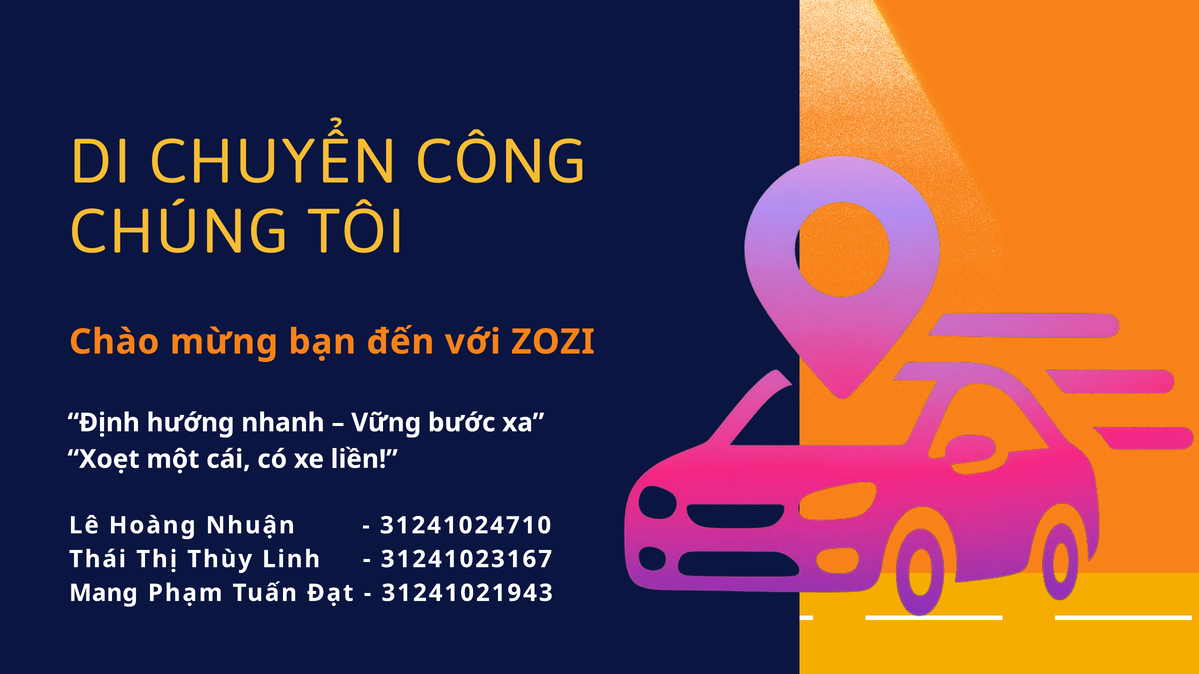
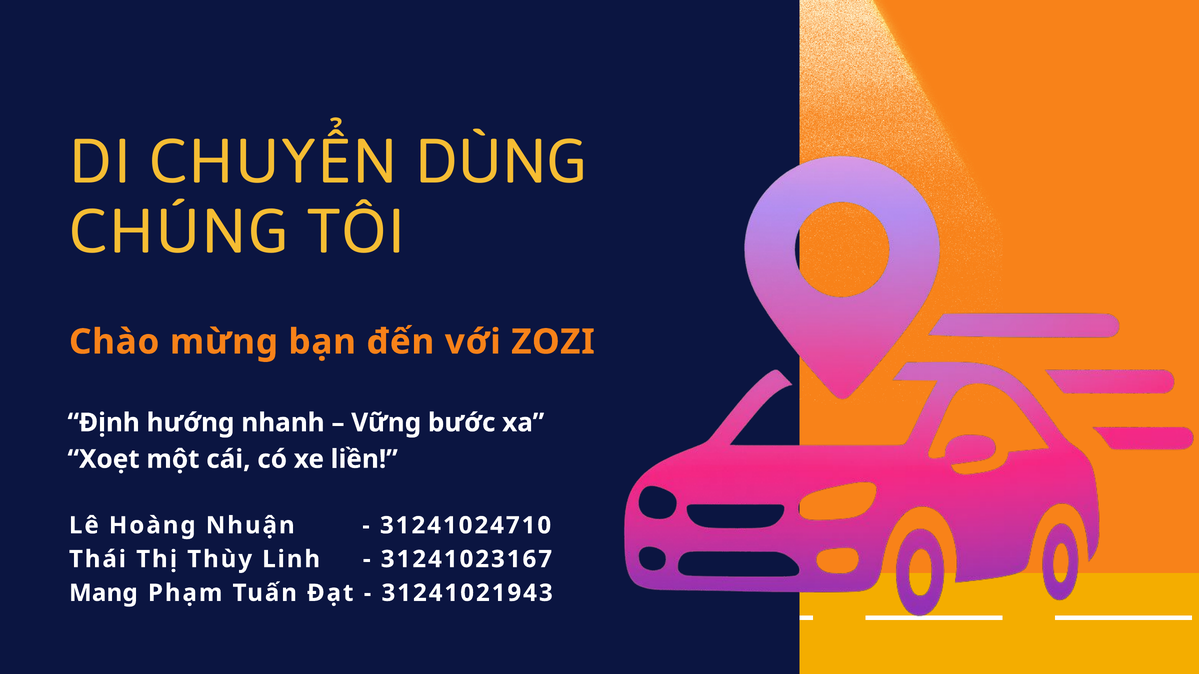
CÔNG: CÔNG -> DÙNG (502, 162)
